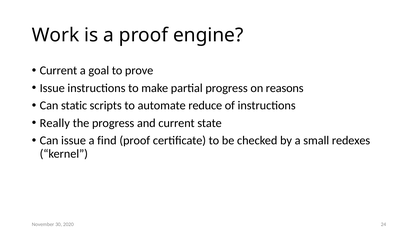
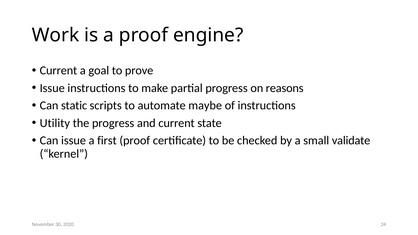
reduce: reduce -> maybe (205, 106)
Really: Really -> Utility (55, 123)
find: find -> first (107, 141)
redexes: redexes -> validate (351, 141)
